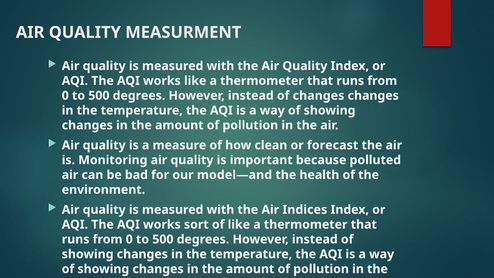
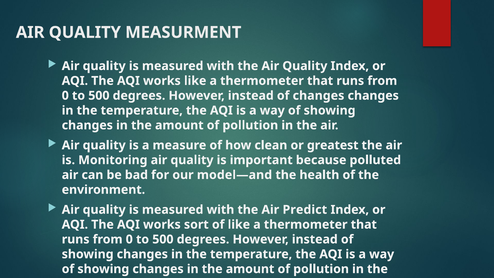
forecast: forecast -> greatest (333, 145)
Indices: Indices -> Predict (305, 210)
